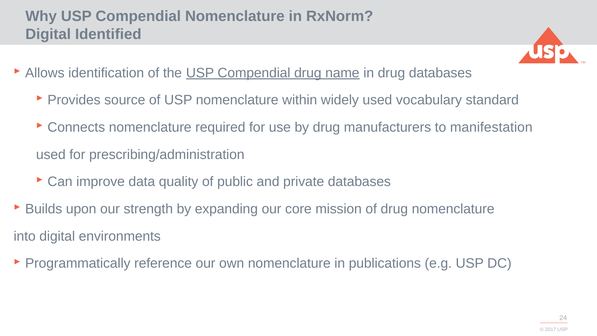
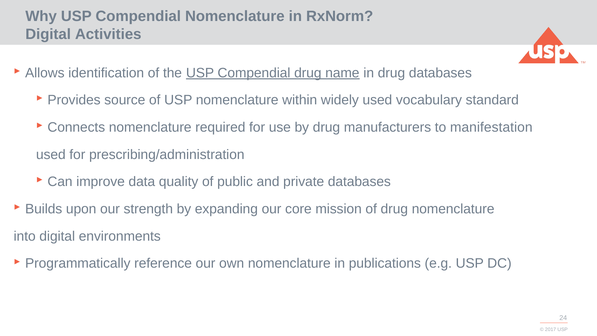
Identified: Identified -> Activities (108, 34)
